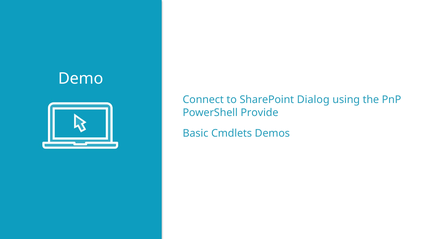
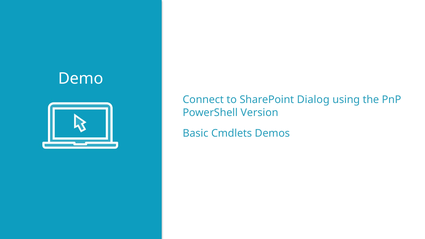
Provide: Provide -> Version (259, 113)
